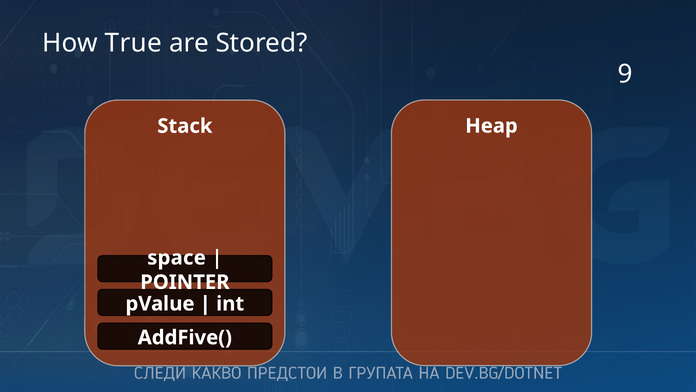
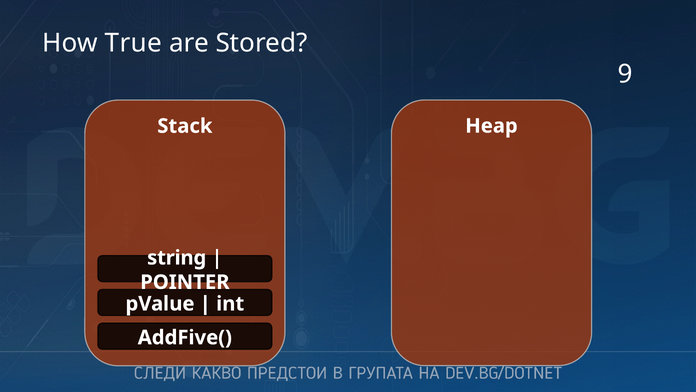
space: space -> string (177, 258)
